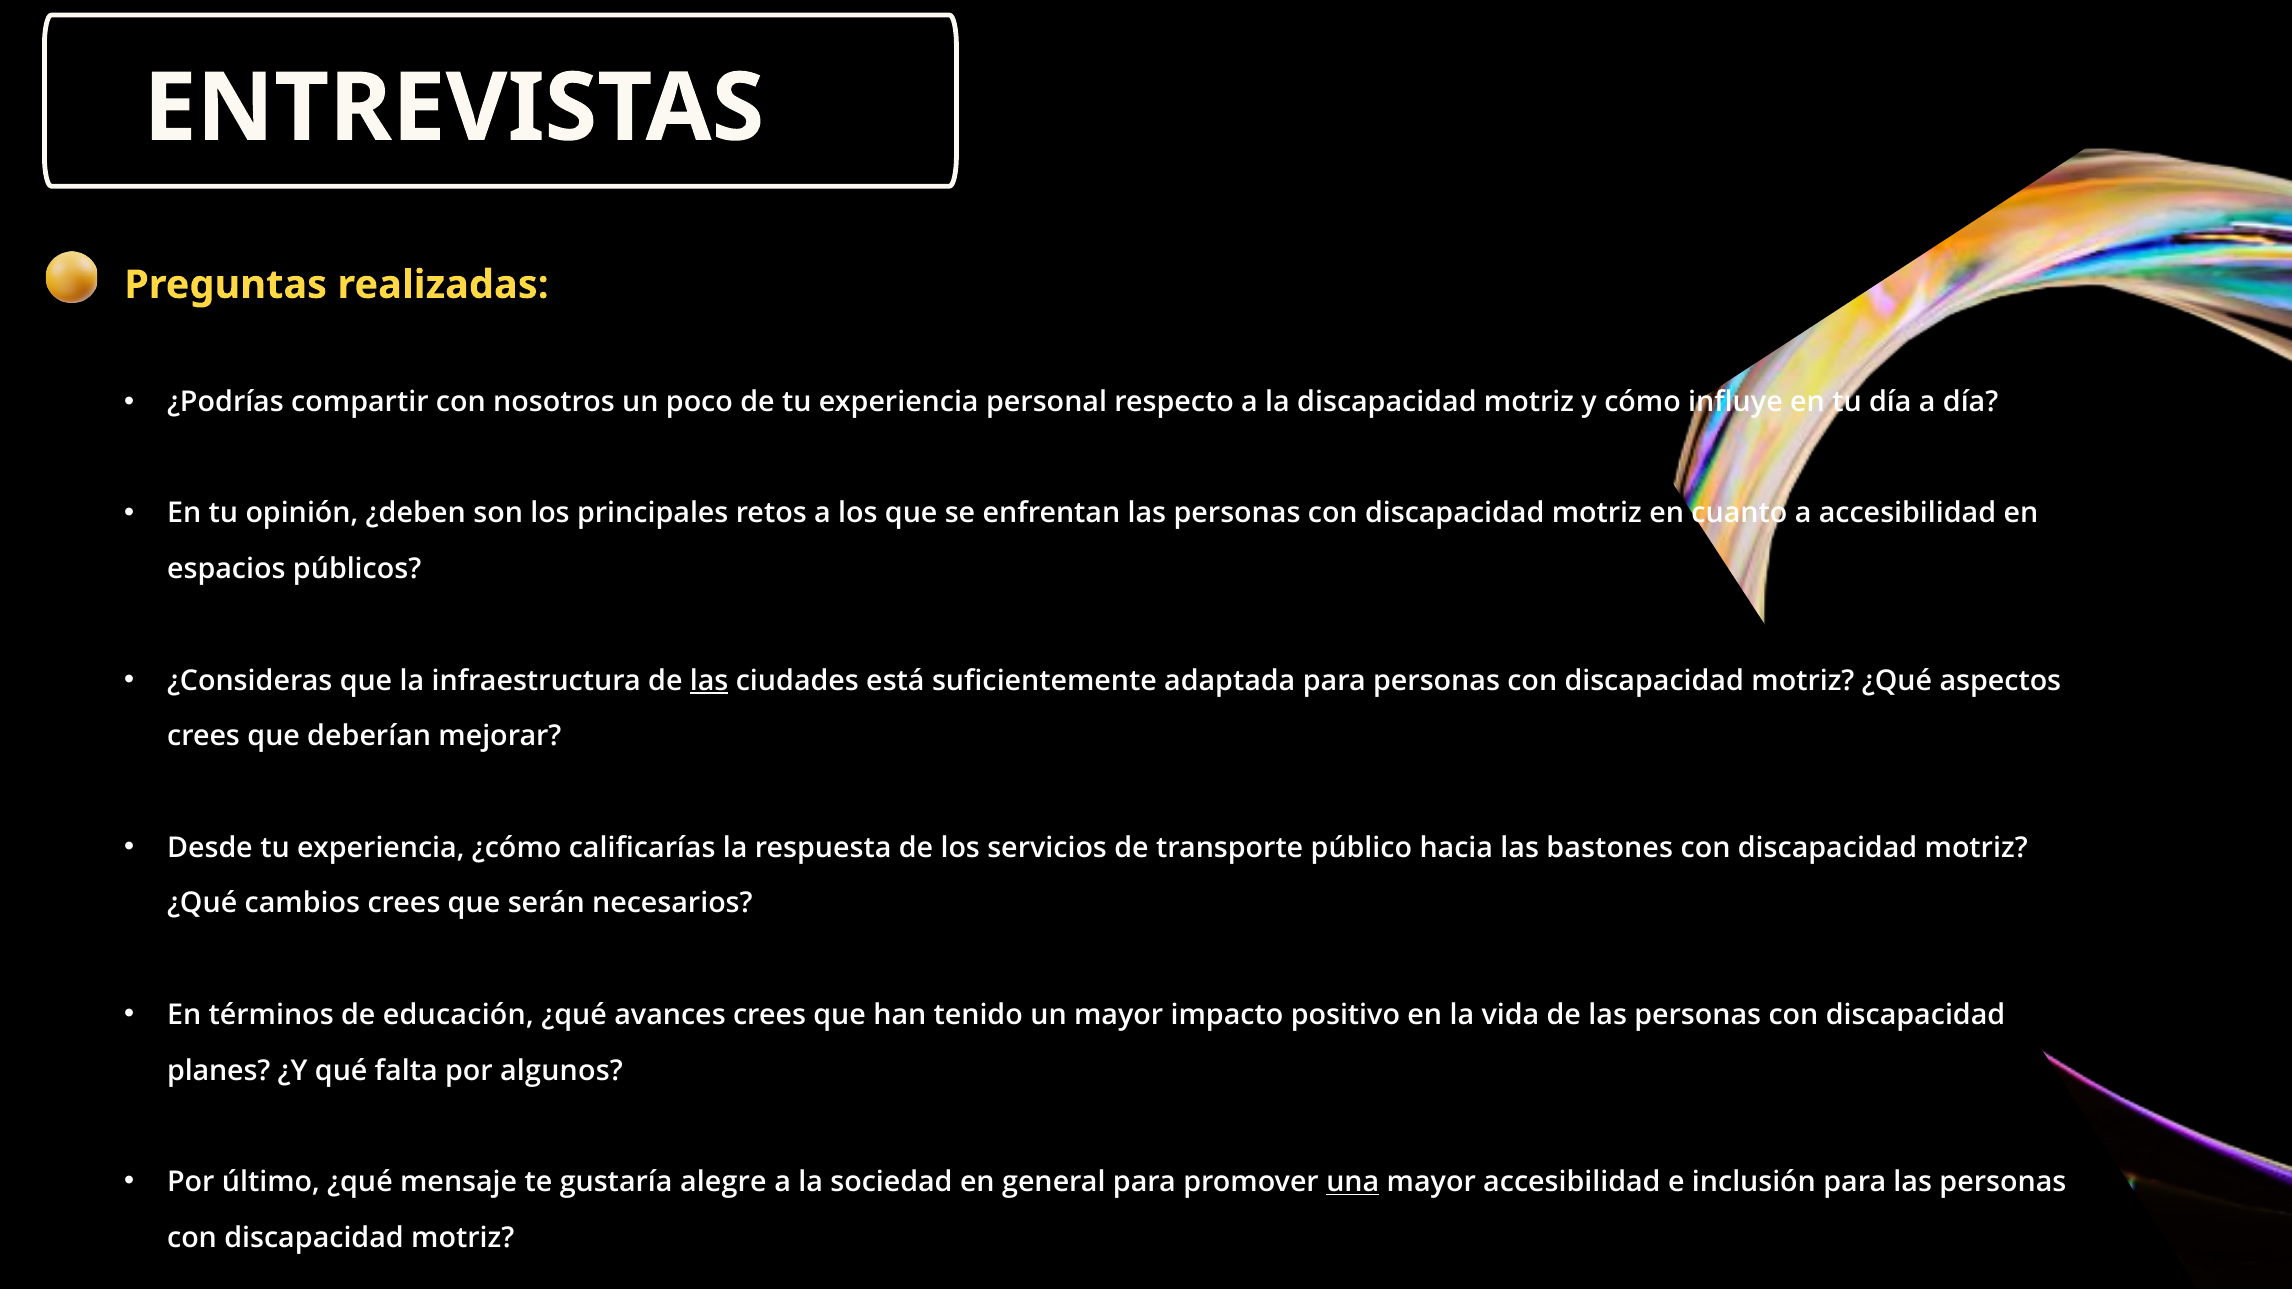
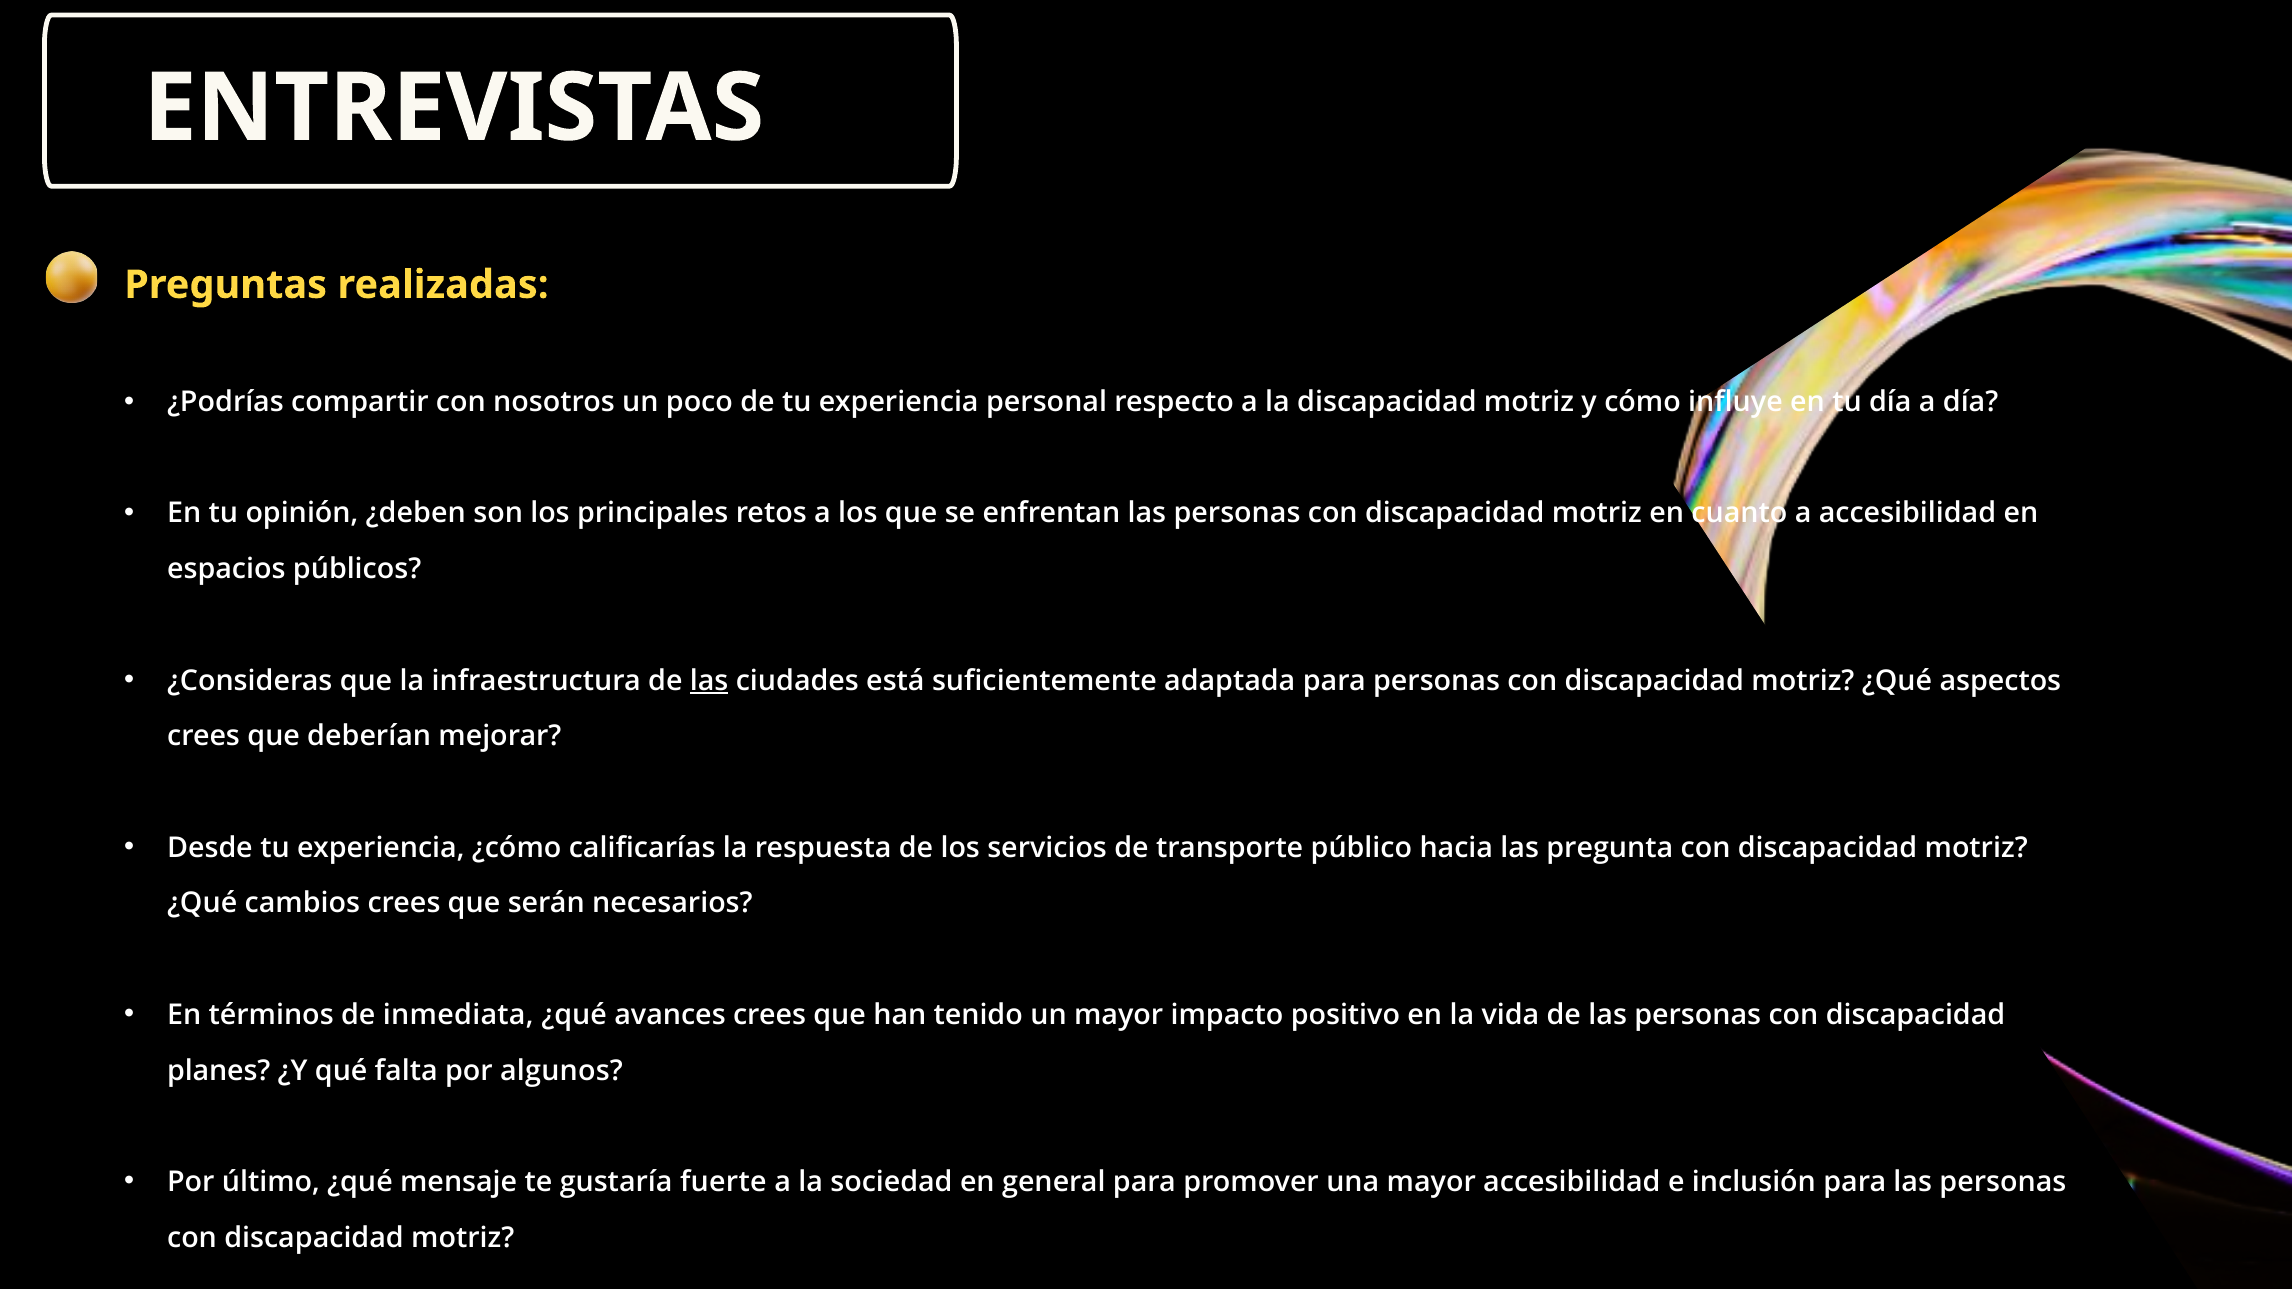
bastones: bastones -> pregunta (1610, 848)
educación: educación -> inmediata (458, 1015)
alegre: alegre -> fuerte (723, 1182)
una underline: present -> none (1353, 1182)
